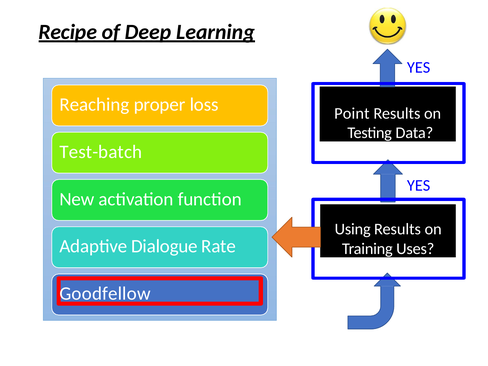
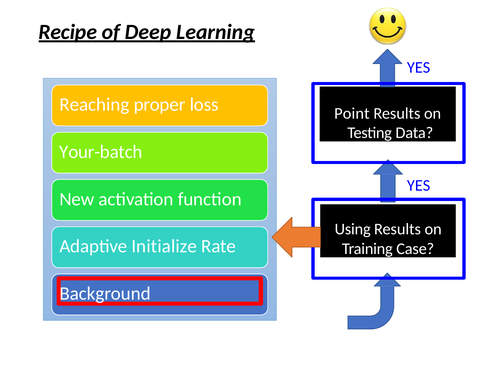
Test-batch: Test-batch -> Your-batch (101, 152)
Dialogue: Dialogue -> Initialize (164, 246)
Uses: Uses -> Case (415, 249)
Goodfellow: Goodfellow -> Background (105, 294)
